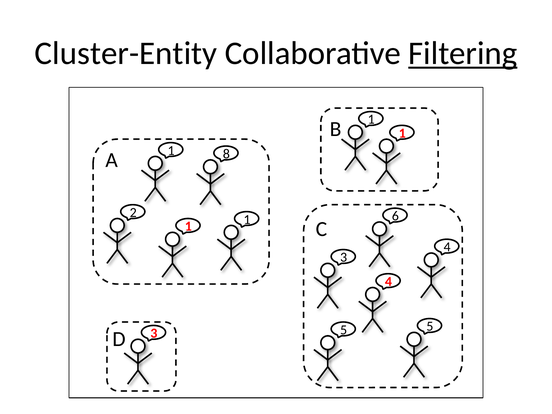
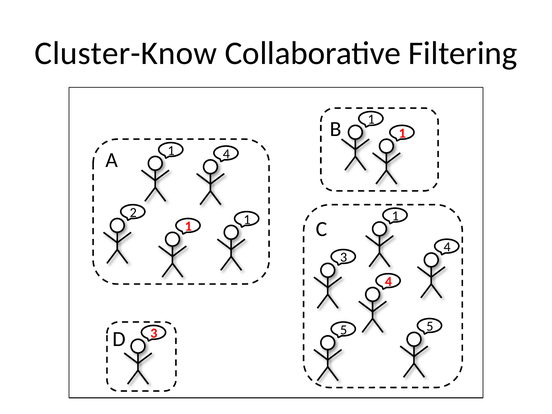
Cluster-Entity: Cluster-Entity -> Cluster-Know (126, 53)
Filtering underline: present -> none (463, 53)
1 8: 8 -> 4 (226, 154)
6: 6 -> 1 (395, 216)
